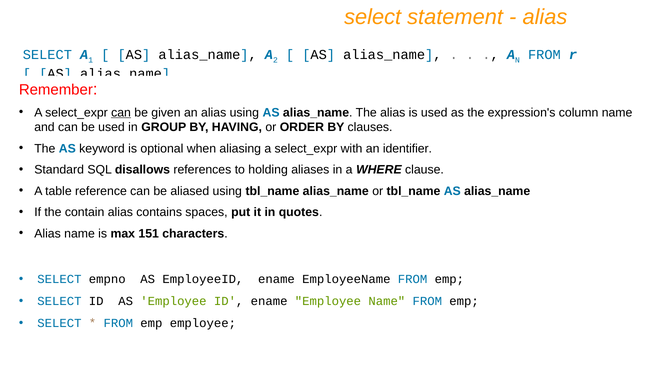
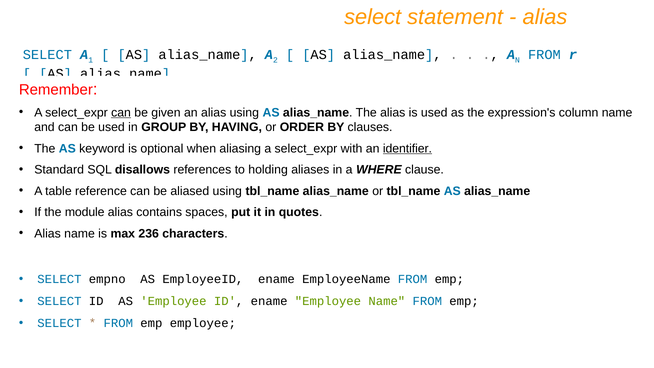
identifier underline: none -> present (407, 148)
contain: contain -> module (85, 212)
151: 151 -> 236 (149, 233)
